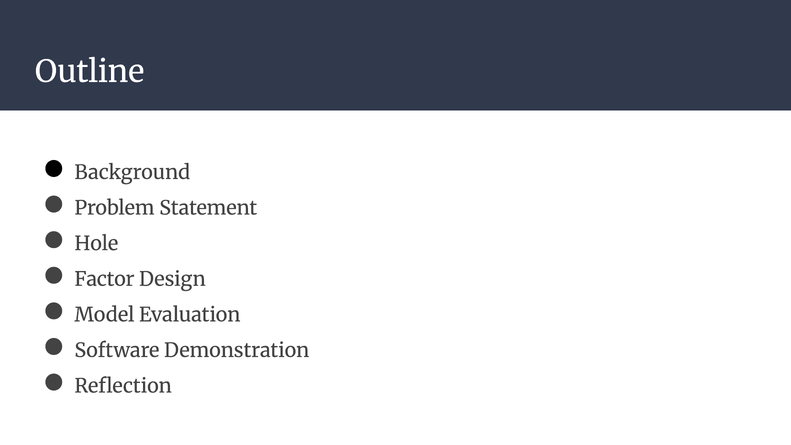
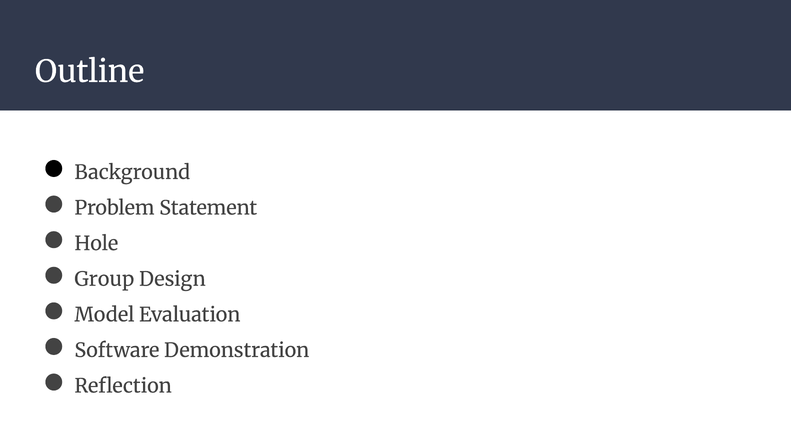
Factor: Factor -> Group (104, 279)
